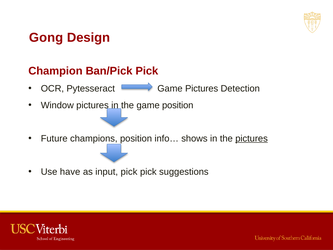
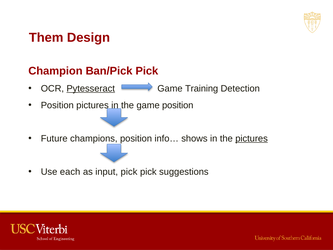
Gong: Gong -> Them (46, 38)
Pytesseract underline: none -> present (91, 88)
Game Pictures: Pictures -> Training (202, 88)
Window: Window -> Position (57, 105)
have: have -> each (70, 172)
